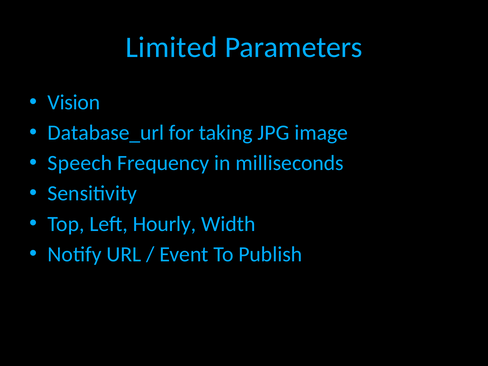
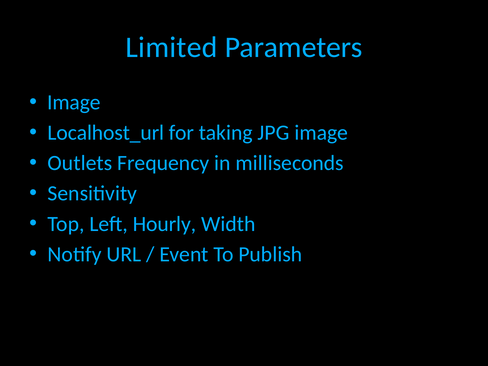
Vision: Vision -> Image (74, 102)
Database_url: Database_url -> Localhost_url (106, 133)
Speech: Speech -> Outlets (80, 163)
